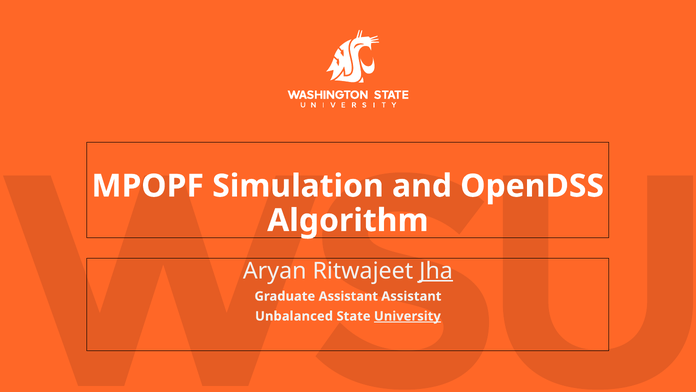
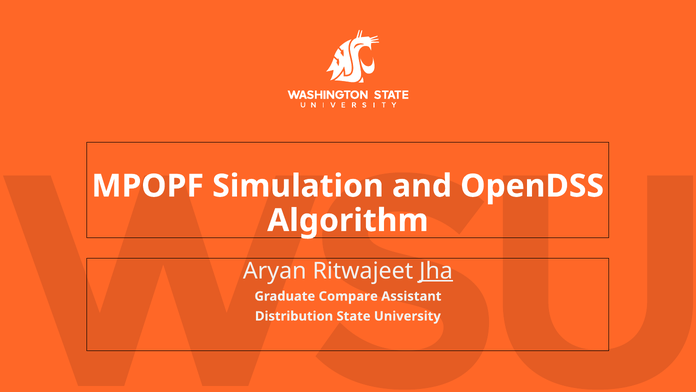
Graduate Assistant: Assistant -> Compare (348, 296)
Unbalanced: Unbalanced -> Distribution (294, 316)
University underline: present -> none (407, 316)
